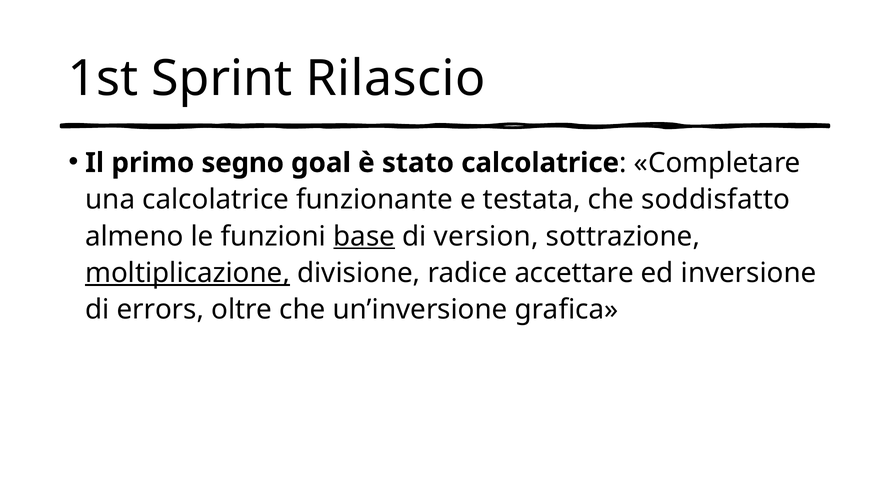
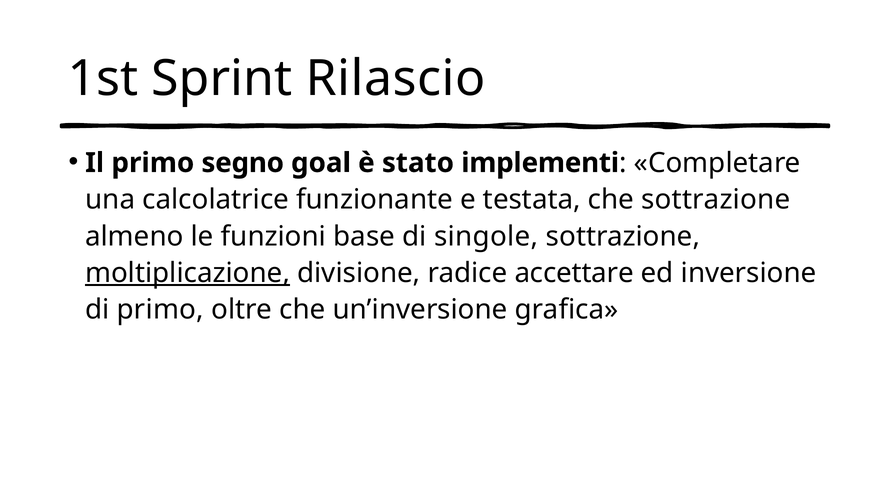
stato calcolatrice: calcolatrice -> implementi (540, 163)
che soddisfatto: soddisfatto -> sottrazione (716, 199)
base underline: present -> none (364, 236)
version: version -> singole (486, 236)
di errors: errors -> primo (160, 310)
